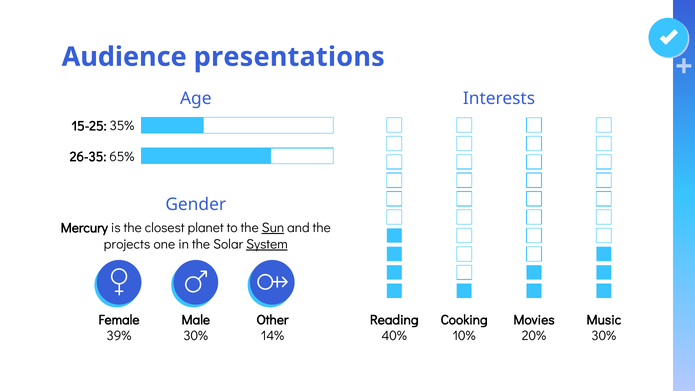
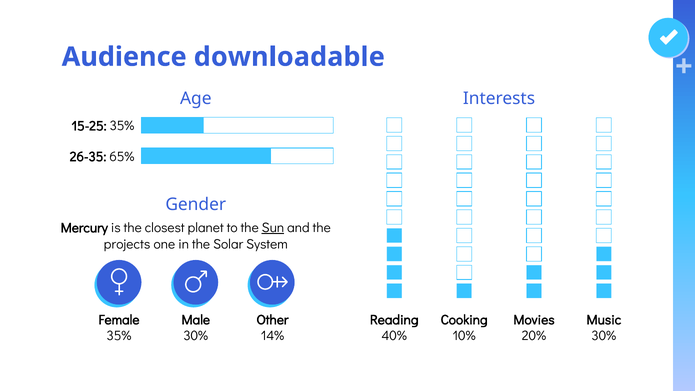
presentations: presentations -> downloadable (289, 57)
System underline: present -> none (267, 244)
39%: 39% -> 35% (119, 336)
